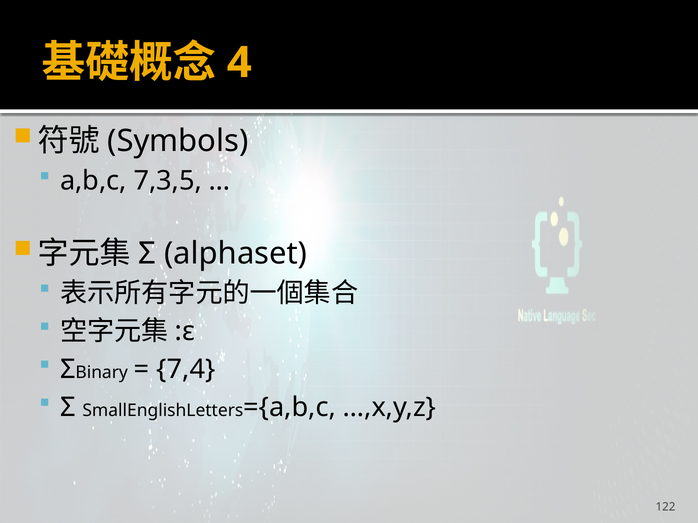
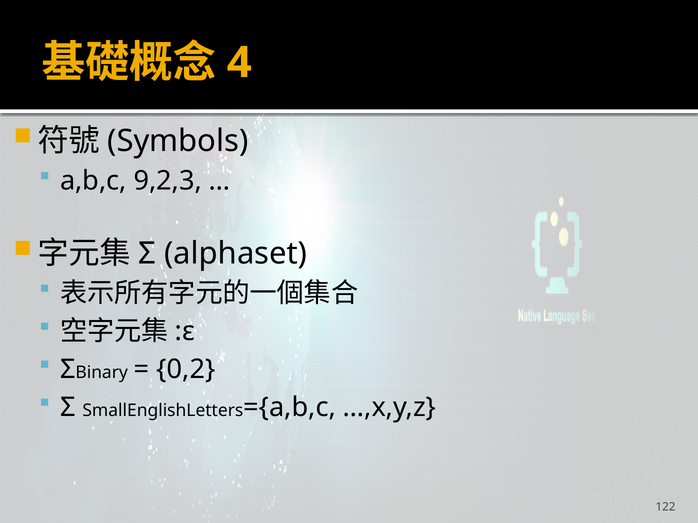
7,3,5: 7,3,5 -> 9,2,3 (168, 181)
7,4: 7,4 -> 0,2 (186, 370)
